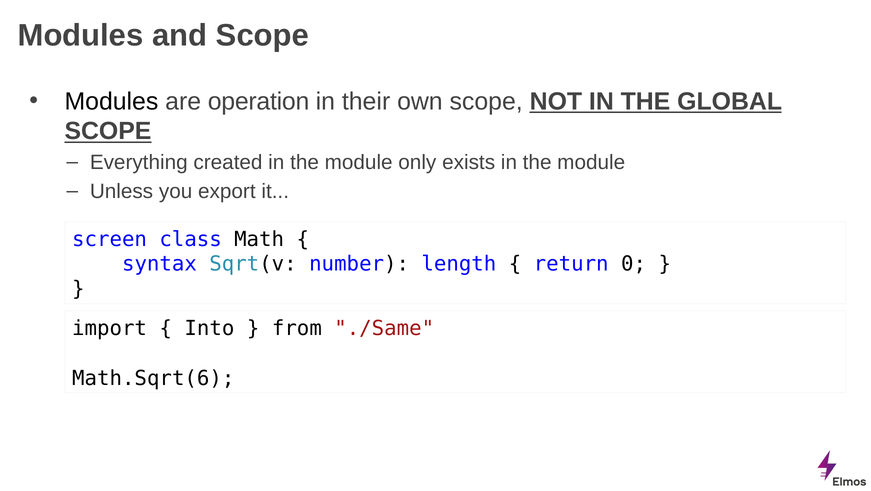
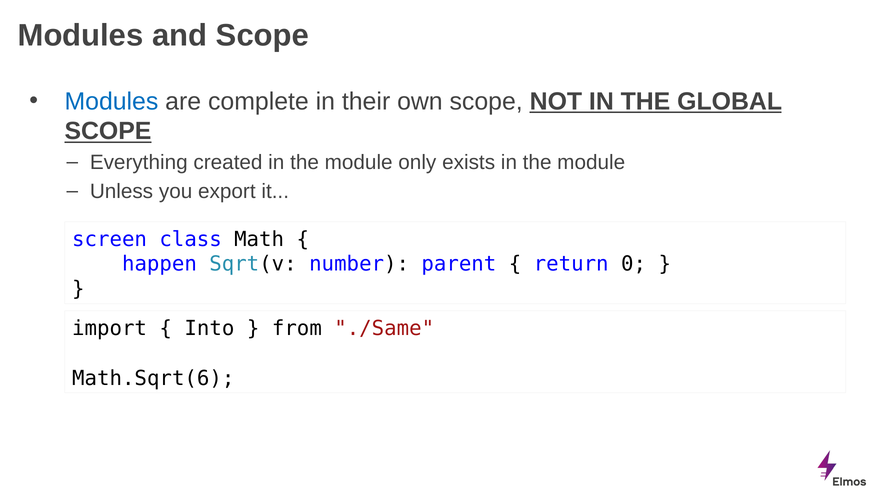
Modules colour: black -> blue (111, 101)
operation: operation -> complete (258, 101)
syntax: syntax -> happen (159, 264)
length: length -> parent (459, 264)
